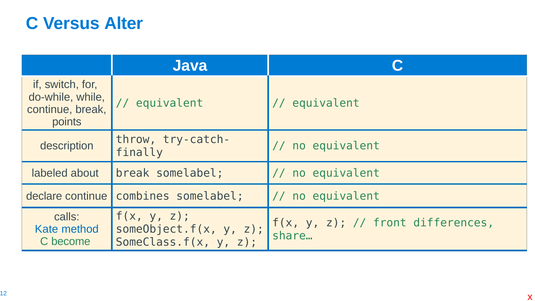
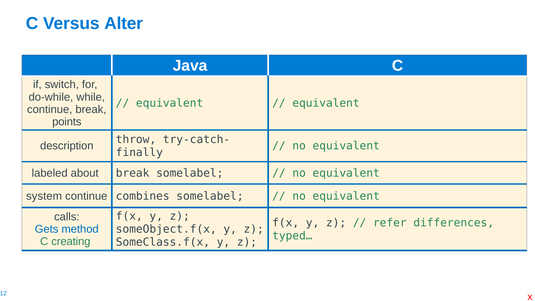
declare: declare -> system (44, 196)
front: front -> refer (390, 223)
Kate: Kate -> Gets (47, 229)
share…: share… -> typed… (292, 236)
become: become -> creating (71, 242)
